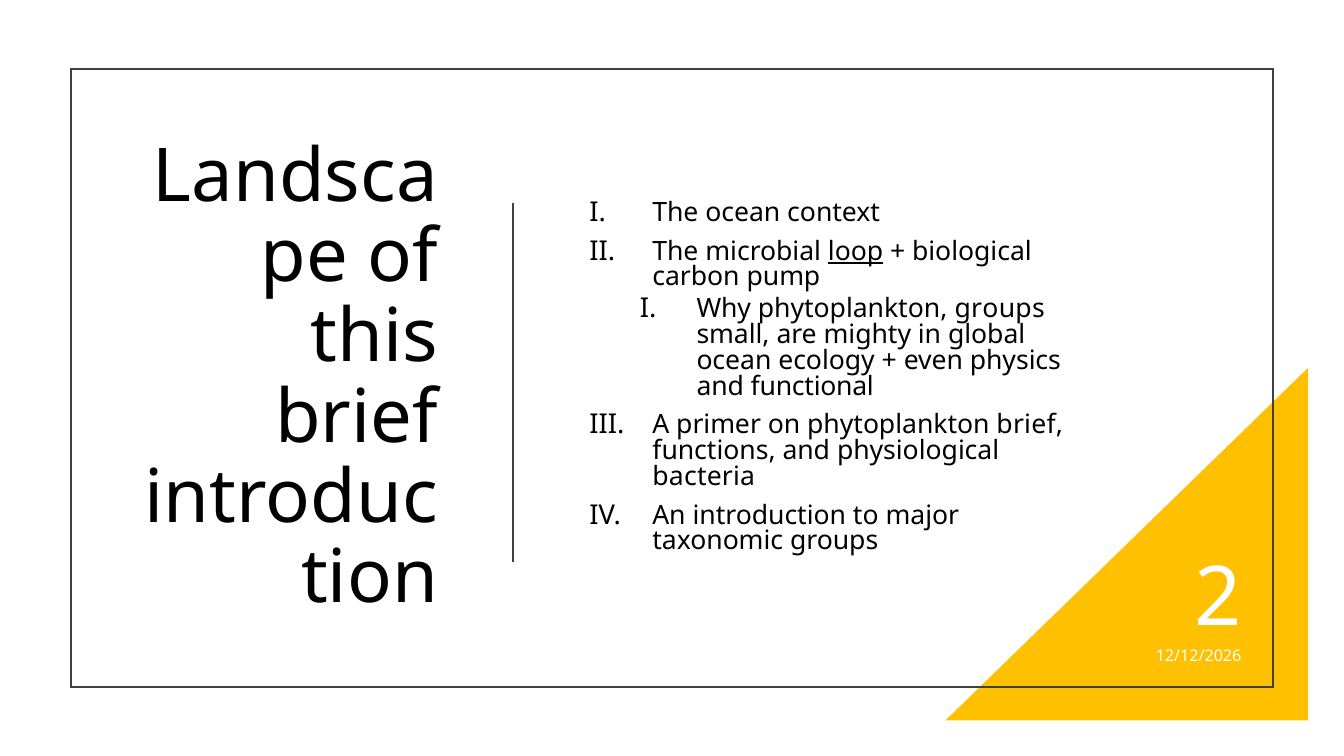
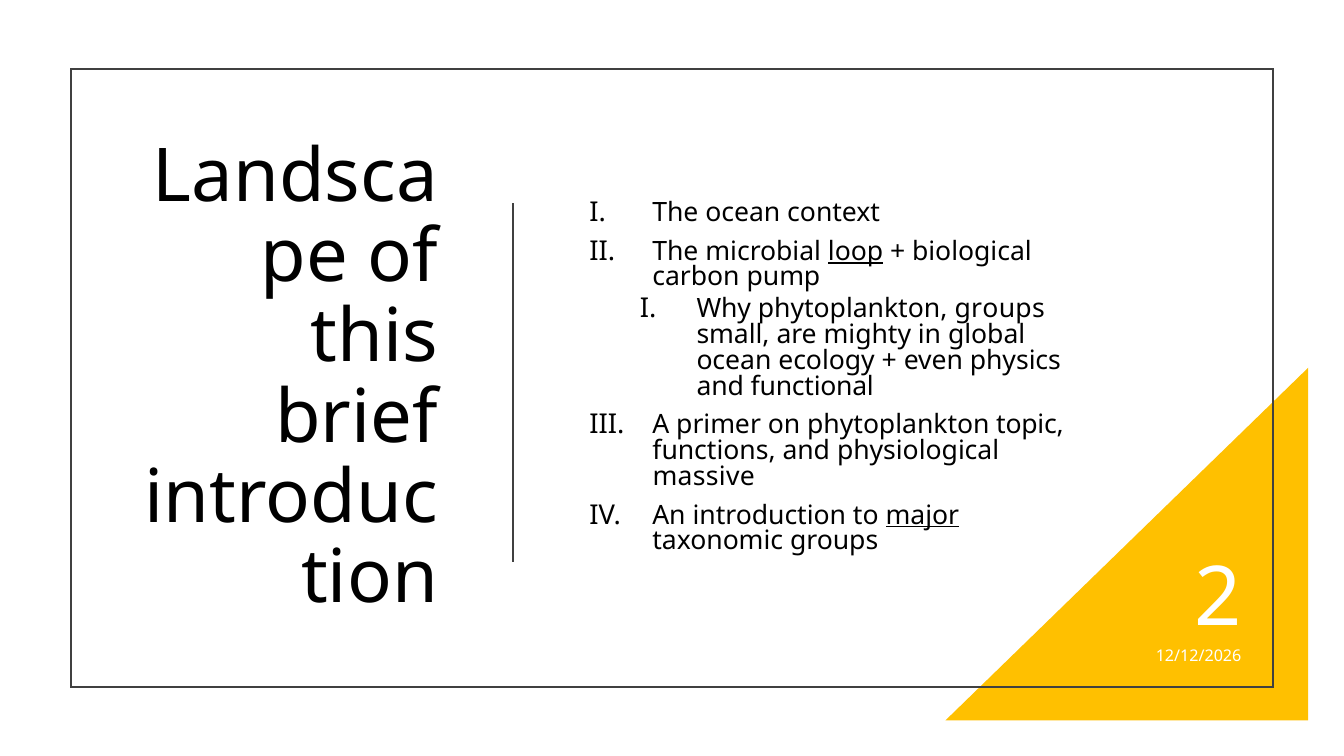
phytoplankton brief: brief -> topic (1030, 425)
bacteria: bacteria -> massive (704, 477)
major underline: none -> present (922, 515)
